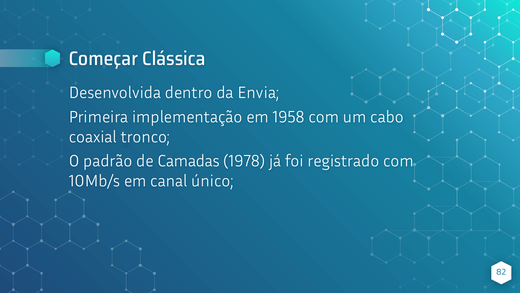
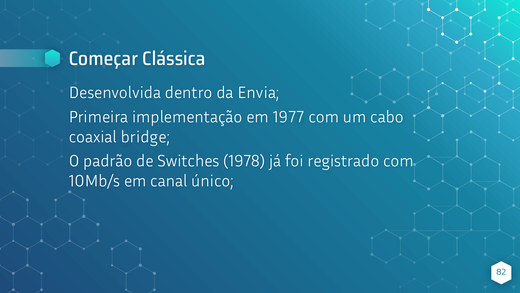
1958: 1958 -> 1977 (289, 117)
tronco: tronco -> bridge (145, 137)
Camadas: Camadas -> Switches (188, 161)
